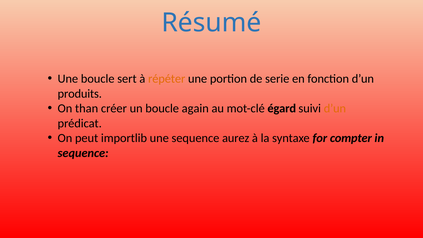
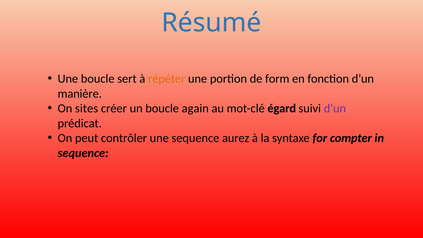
serie: serie -> form (277, 79)
produits: produits -> manière (80, 94)
than: than -> sites (87, 109)
d’un colour: orange -> purple (335, 109)
importlib: importlib -> contrôler (124, 138)
